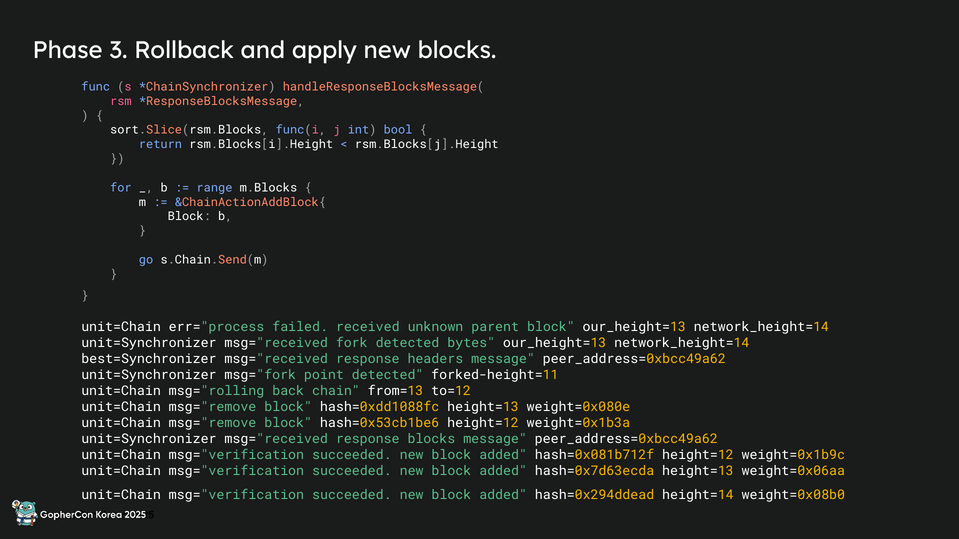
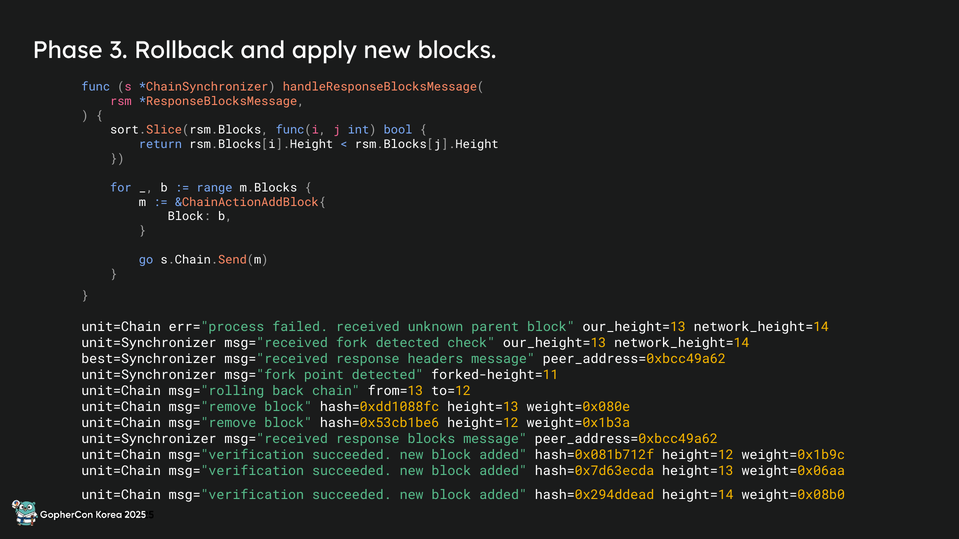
bytes: bytes -> check (471, 343)
